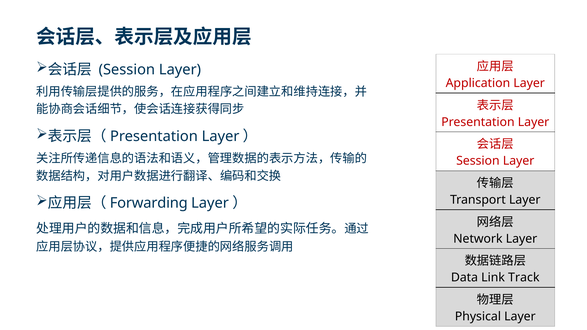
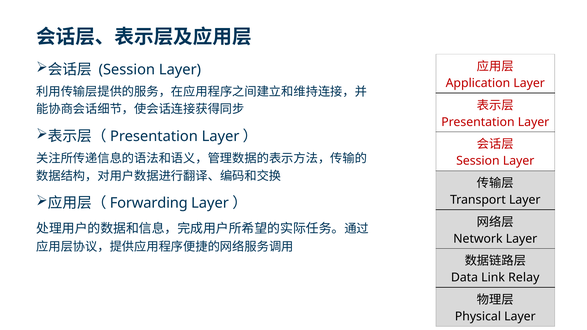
Track: Track -> Relay (524, 278)
